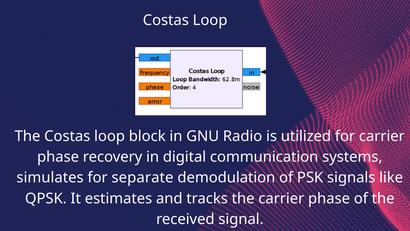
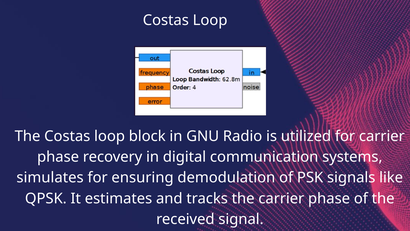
separate: separate -> ensuring (143, 177)
